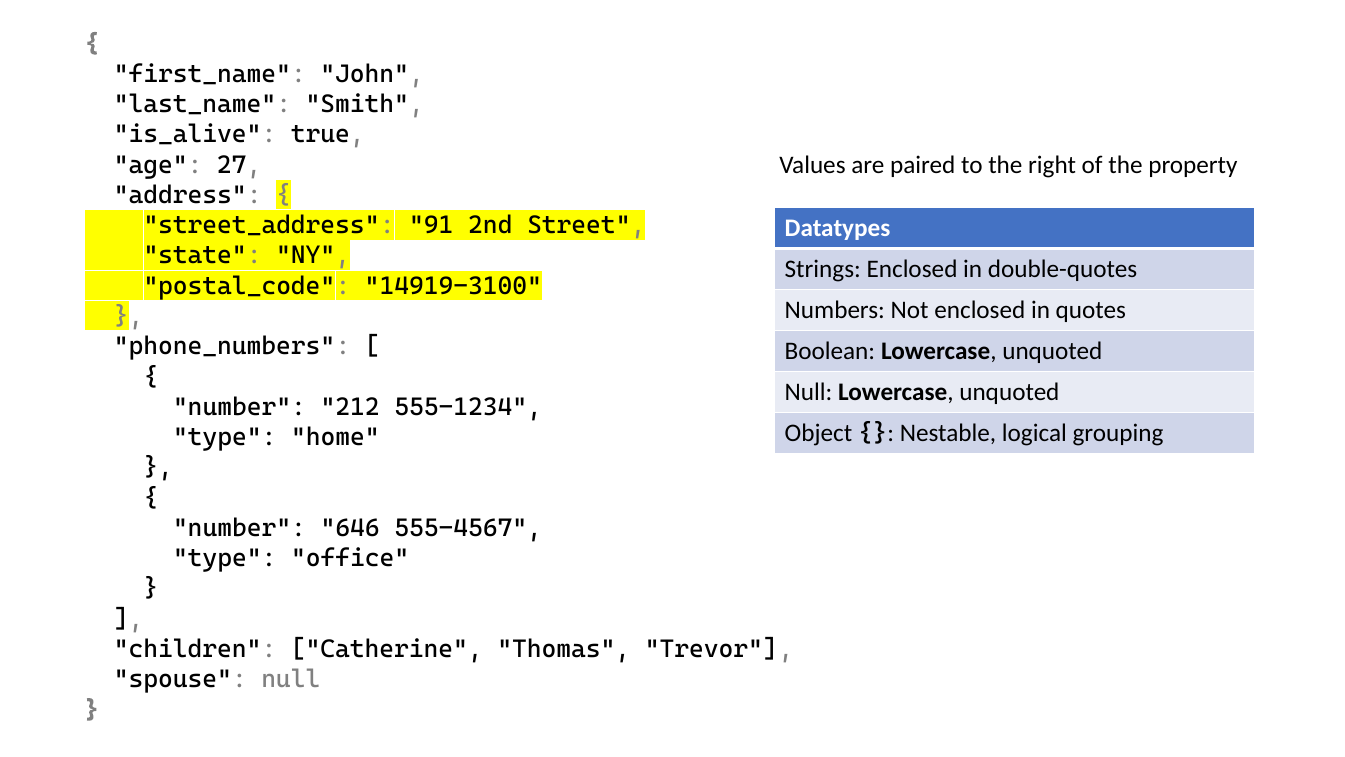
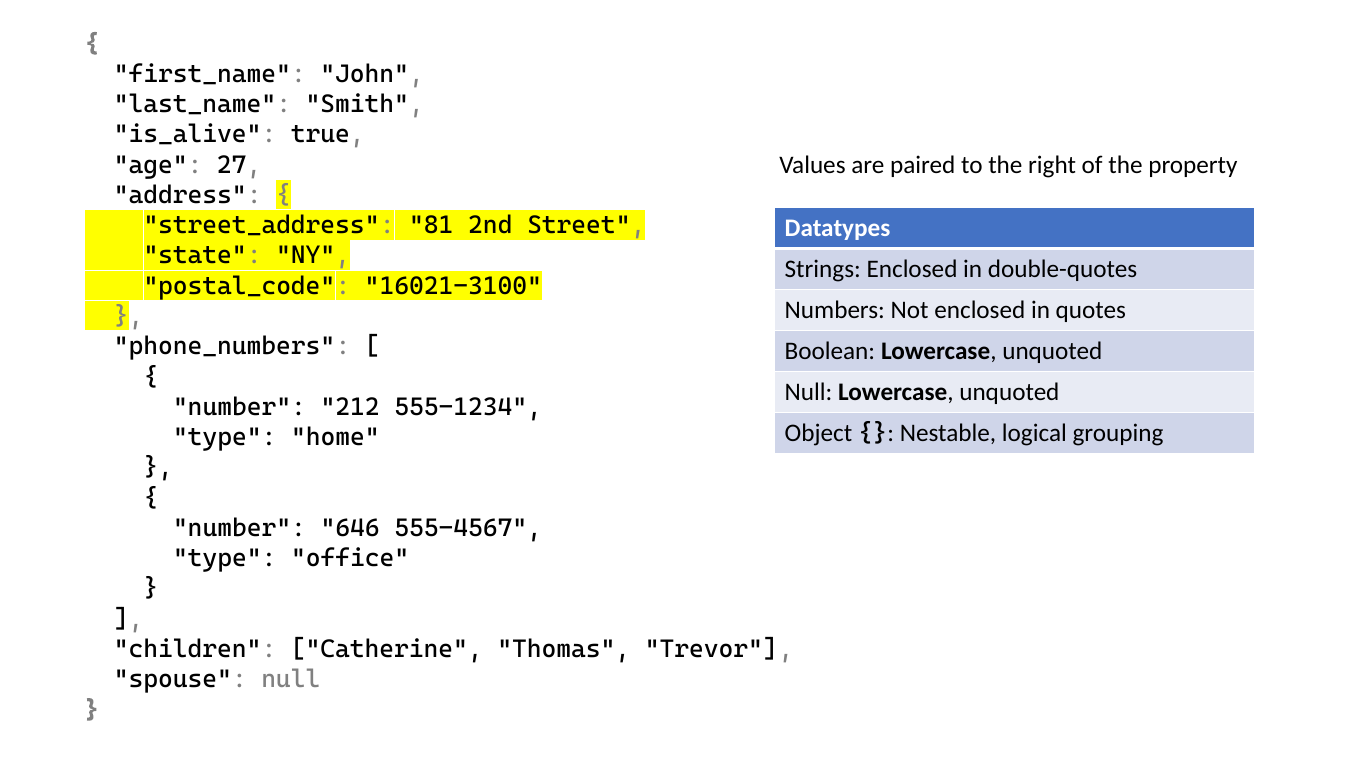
91: 91 -> 81 (431, 225)
14919-3100: 14919-3100 -> 16021-3100 (453, 286)
